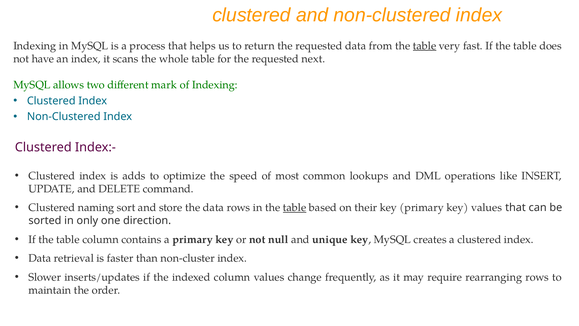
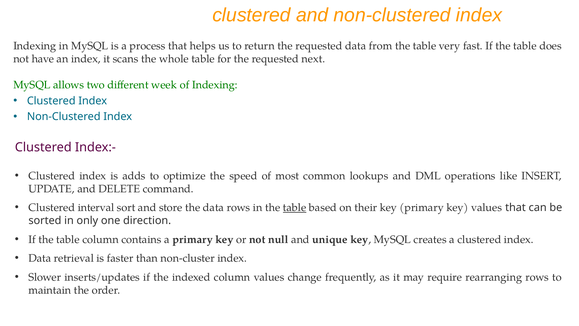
table underline: present -> none (425, 46)
mark: mark -> week (164, 85)
naming: naming -> interval (96, 207)
